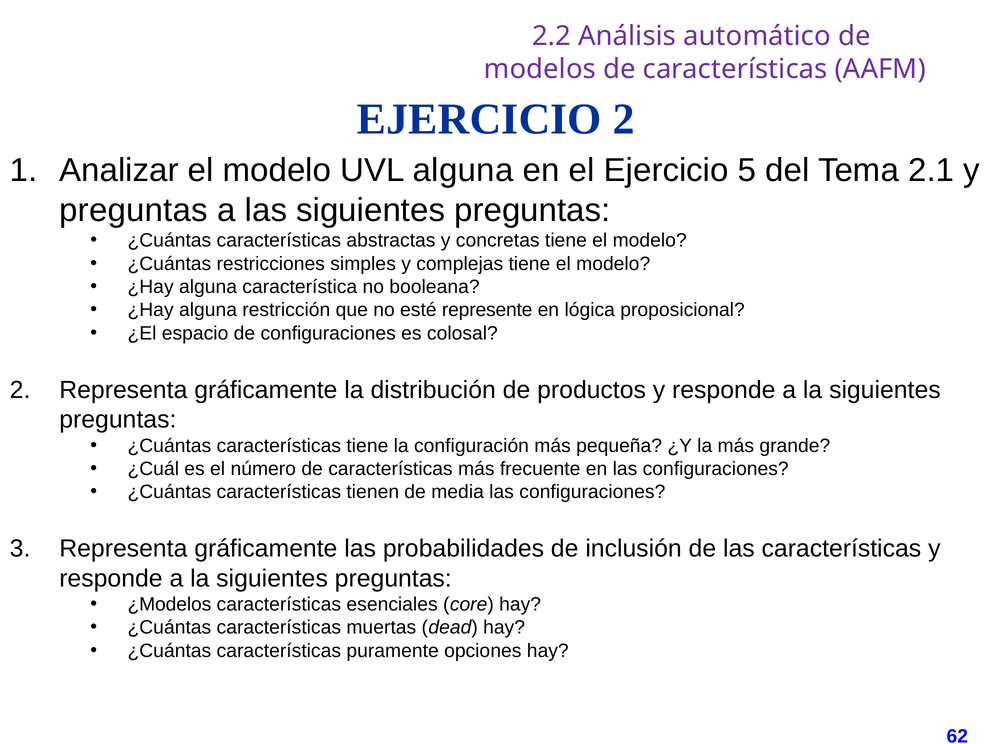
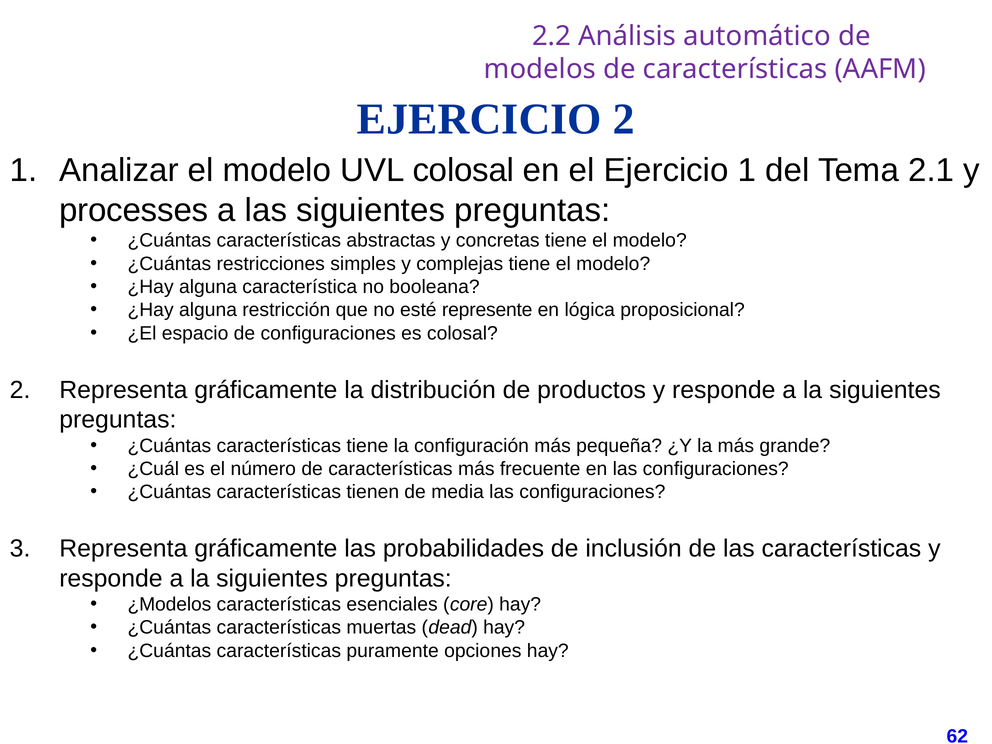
UVL alguna: alguna -> colosal (463, 170)
Ejercicio 5: 5 -> 1 (747, 170)
preguntas: preguntas -> processes (134, 210)
